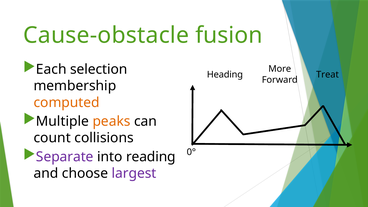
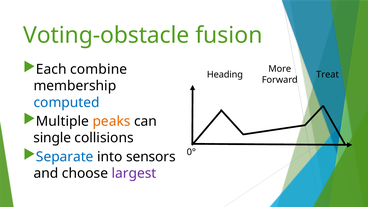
Cause-obstacle: Cause-obstacle -> Voting-obstacle (106, 35)
selection: selection -> combine (99, 69)
computed colour: orange -> blue (67, 102)
count: count -> single (52, 138)
Separate colour: purple -> blue (65, 157)
reading: reading -> sensors (151, 157)
